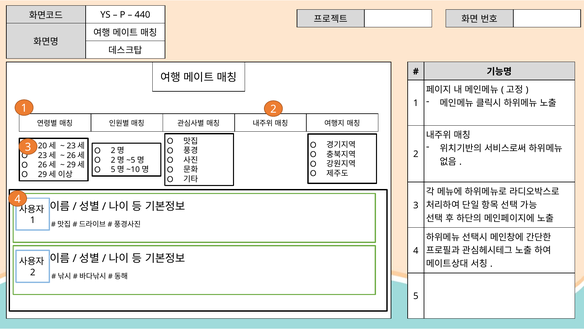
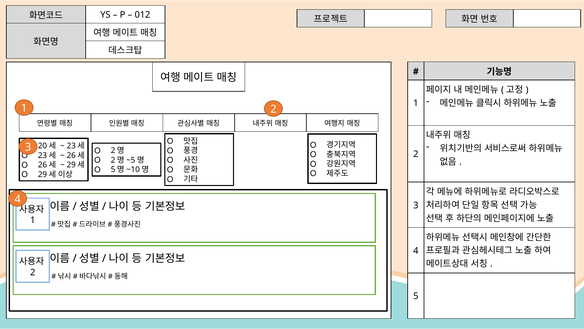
440: 440 -> 012 (142, 15)
